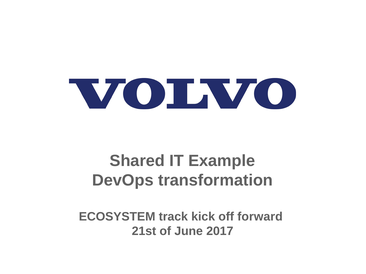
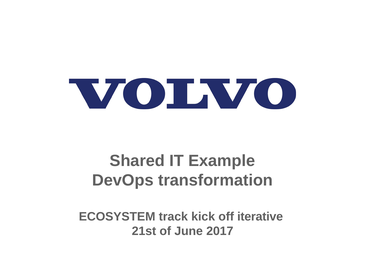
forward: forward -> iterative (260, 217)
